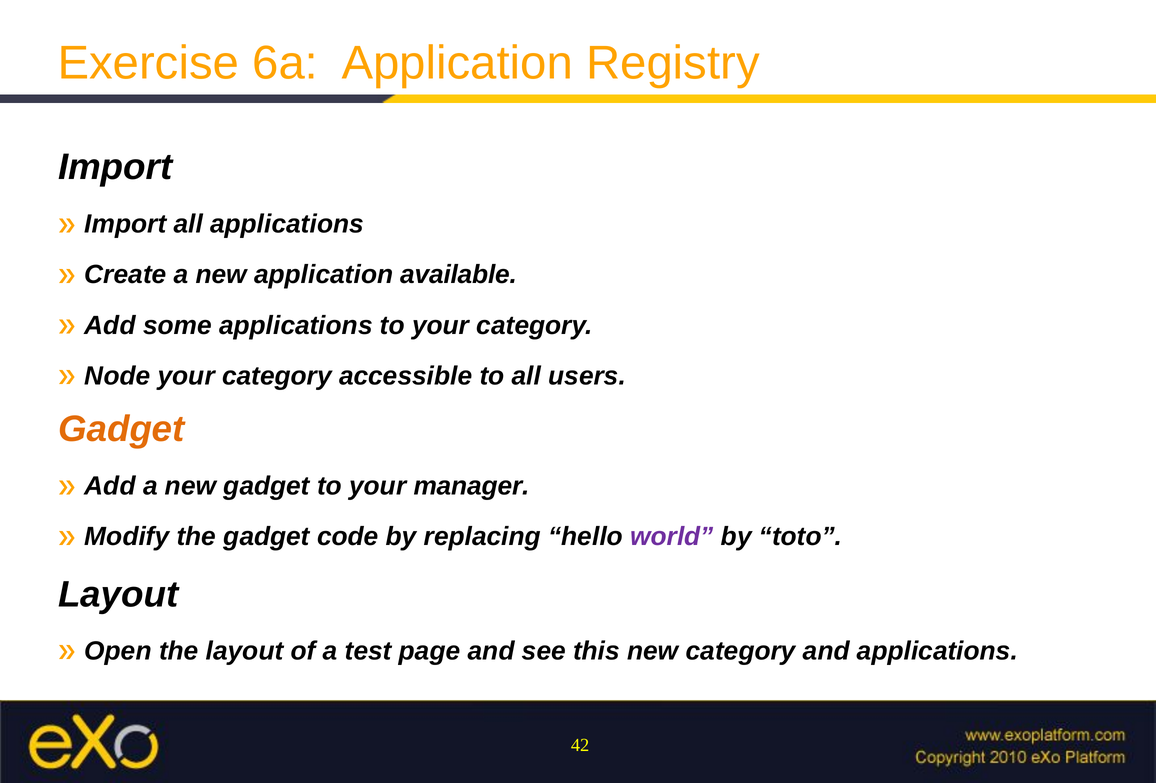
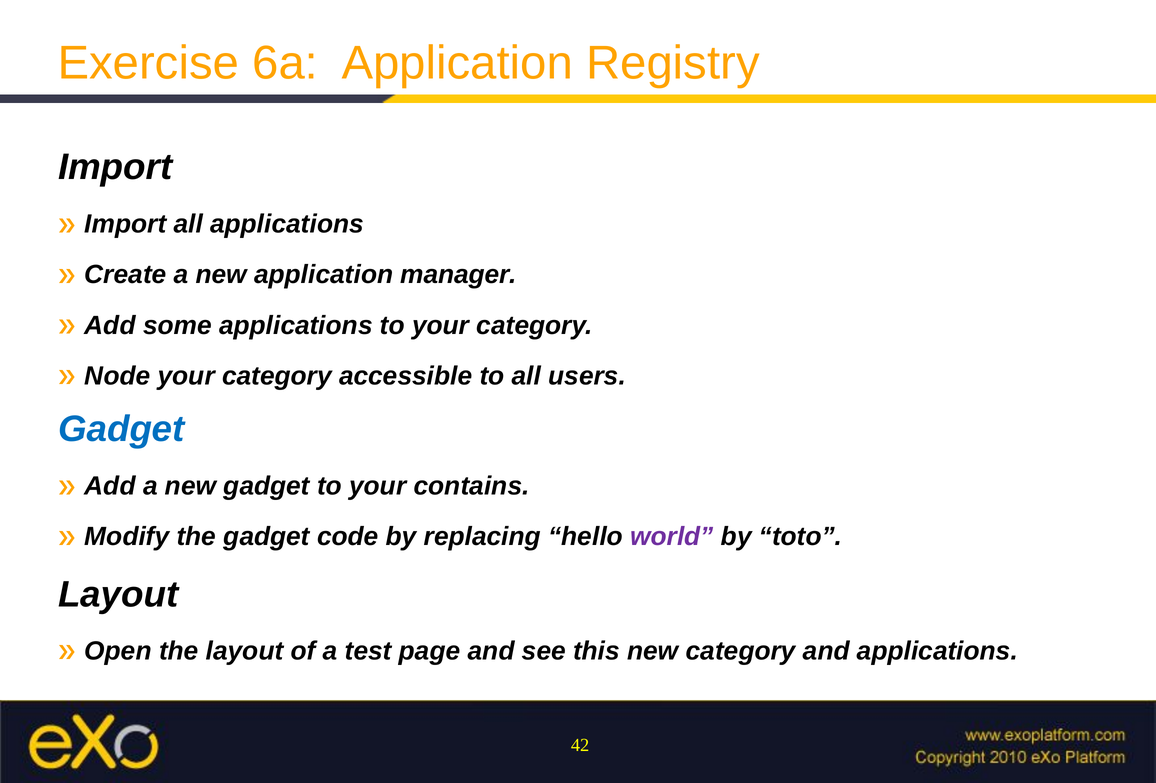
available: available -> manager (459, 275)
Gadget colour: orange -> blue (121, 429)
manager: manager -> contains (472, 486)
